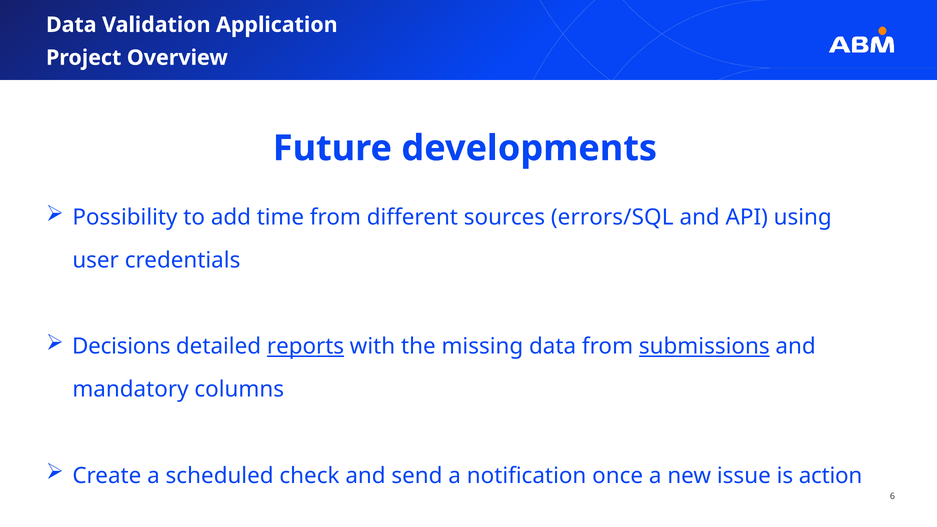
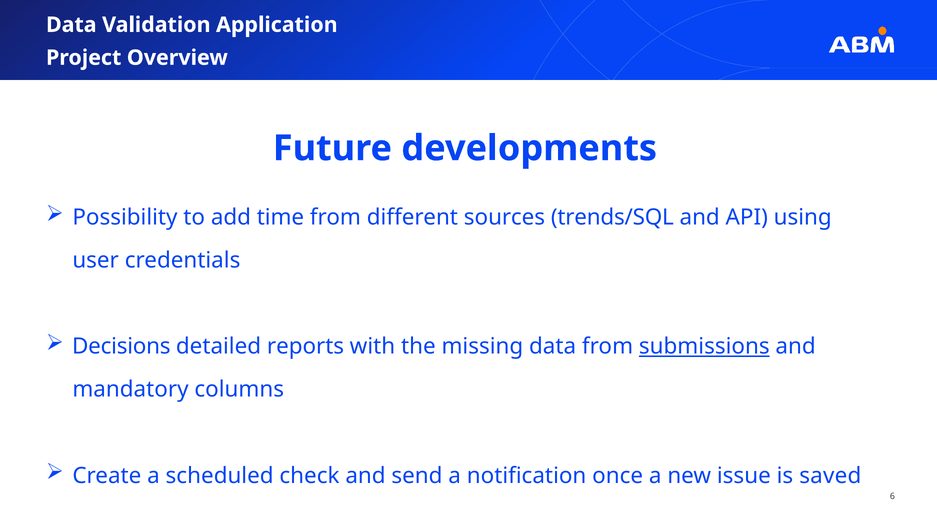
errors/SQL: errors/SQL -> trends/SQL (612, 217)
reports underline: present -> none (305, 347)
action: action -> saved (830, 476)
